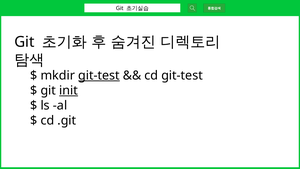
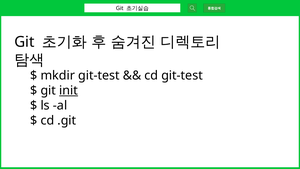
git-test underline: present -> none (99, 75)
